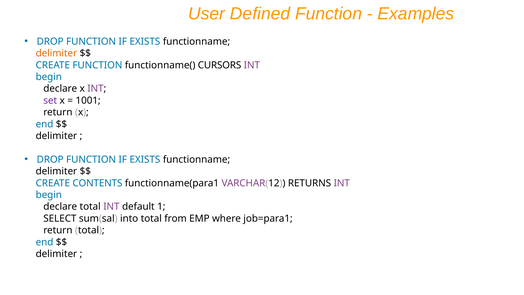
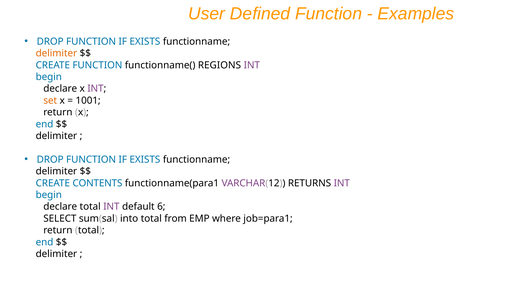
CURSORS: CURSORS -> REGIONS (219, 65)
set colour: purple -> orange (50, 100)
1: 1 -> 6 (161, 207)
